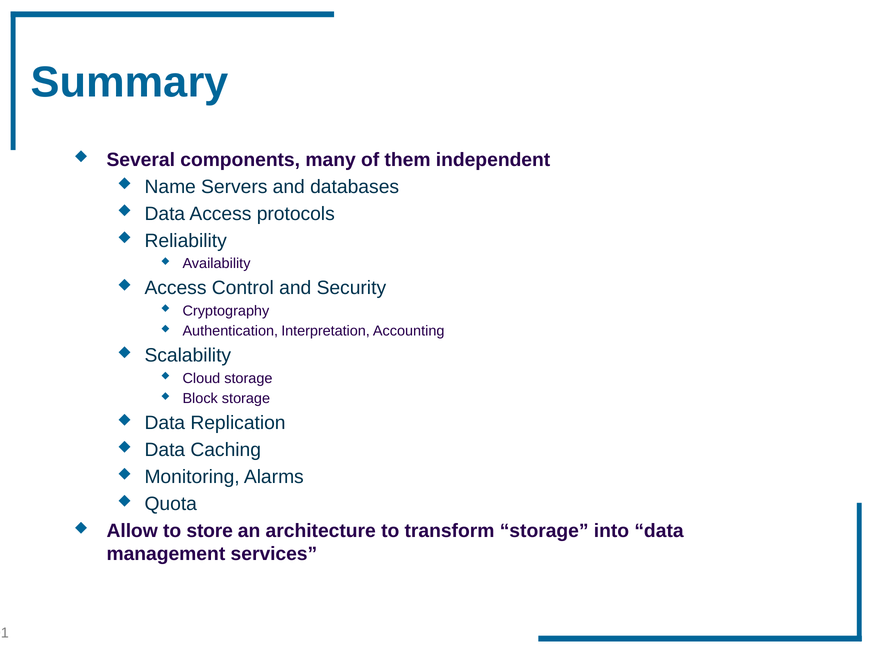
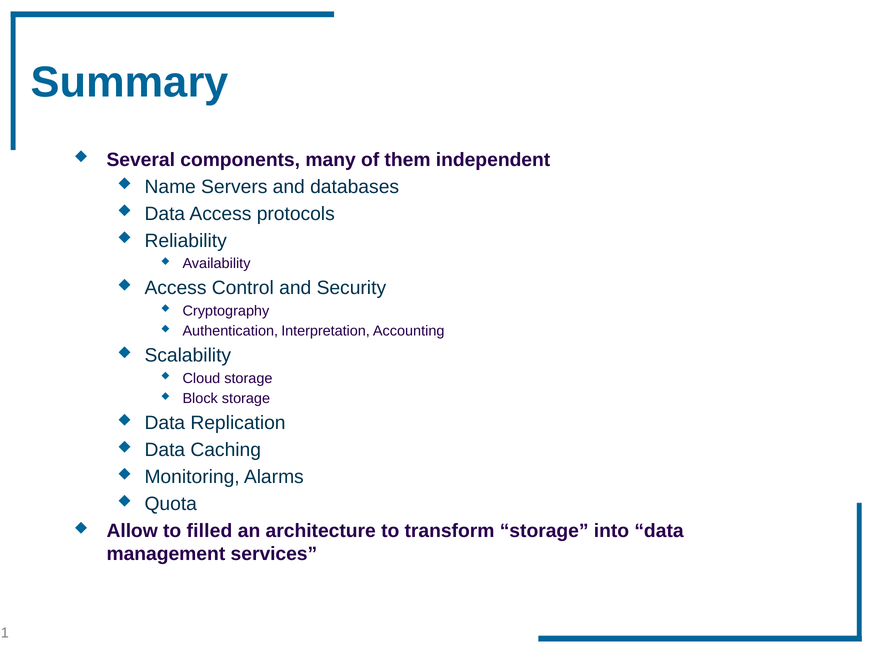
store: store -> filled (209, 532)
